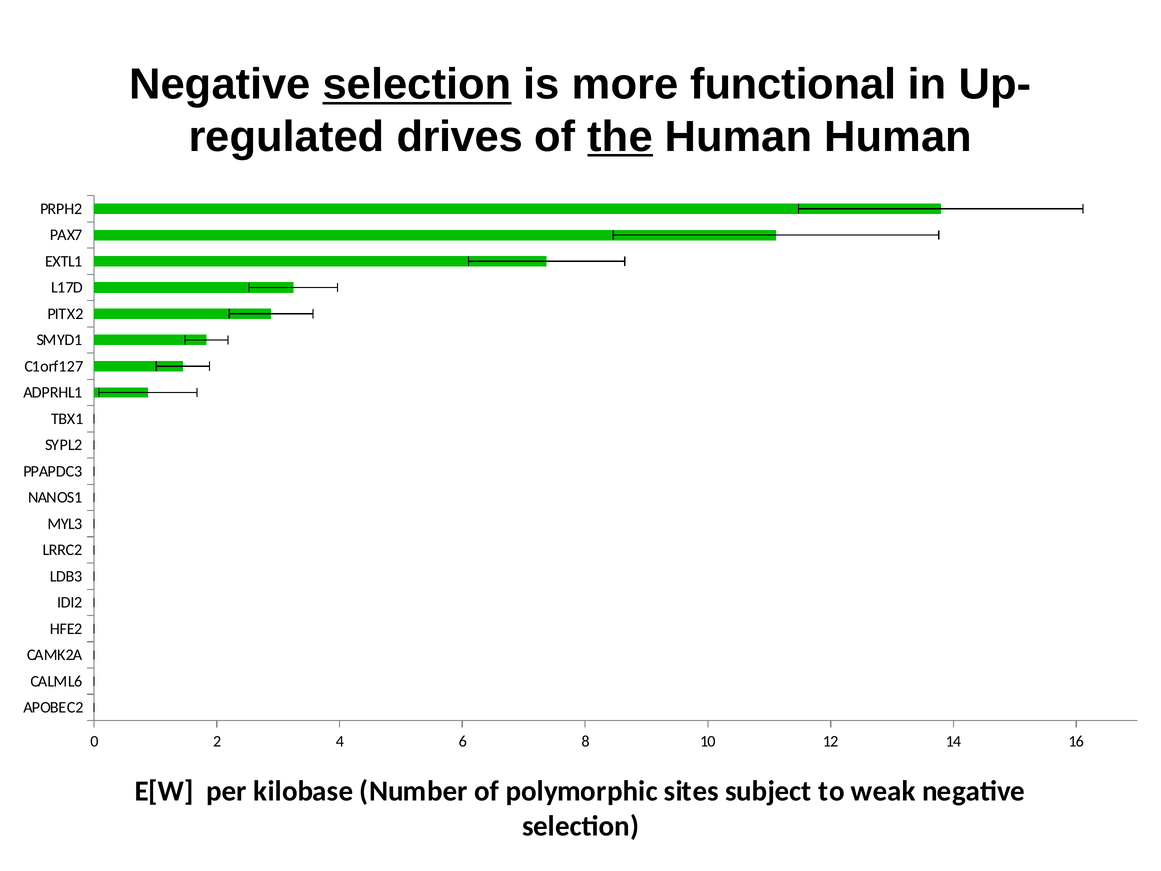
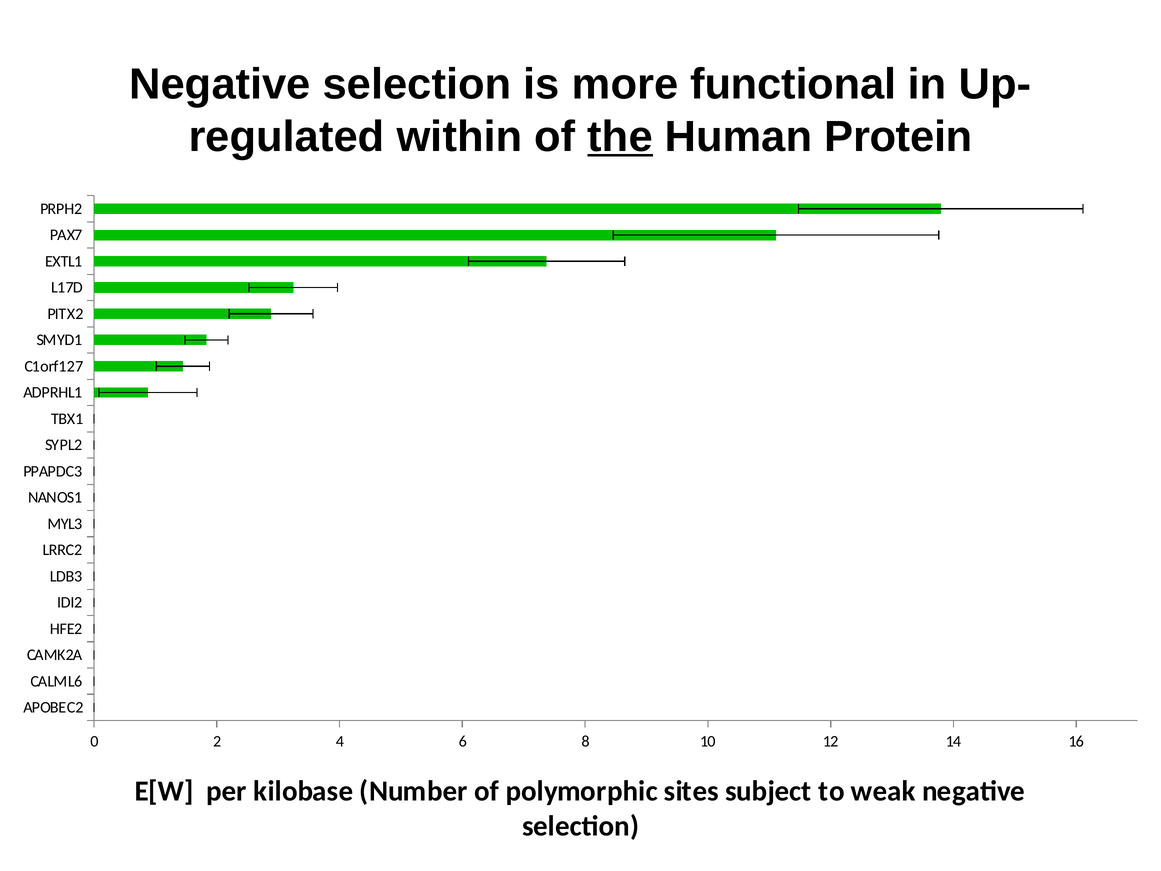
selection underline: present -> none (417, 84)
drives: drives -> within (459, 137)
Human Human: Human -> Protein (898, 137)
